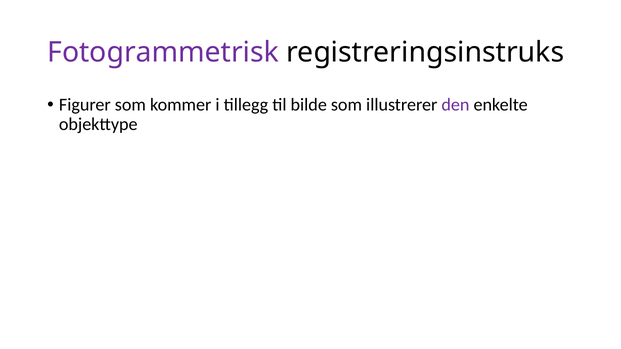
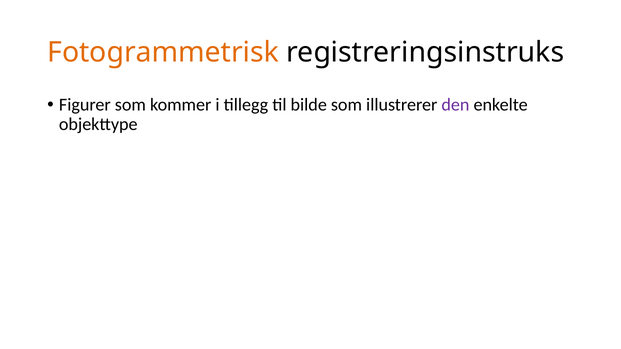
Fotogrammetrisk colour: purple -> orange (163, 52)
